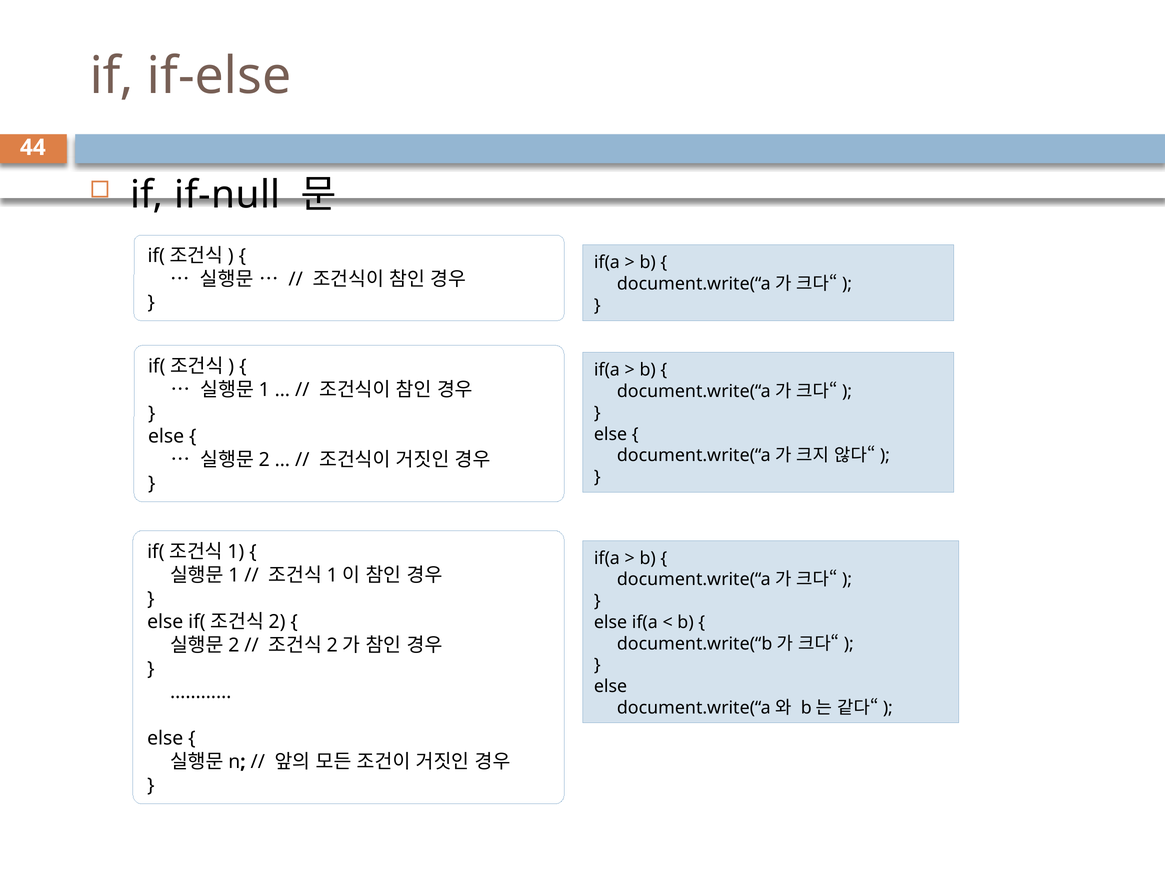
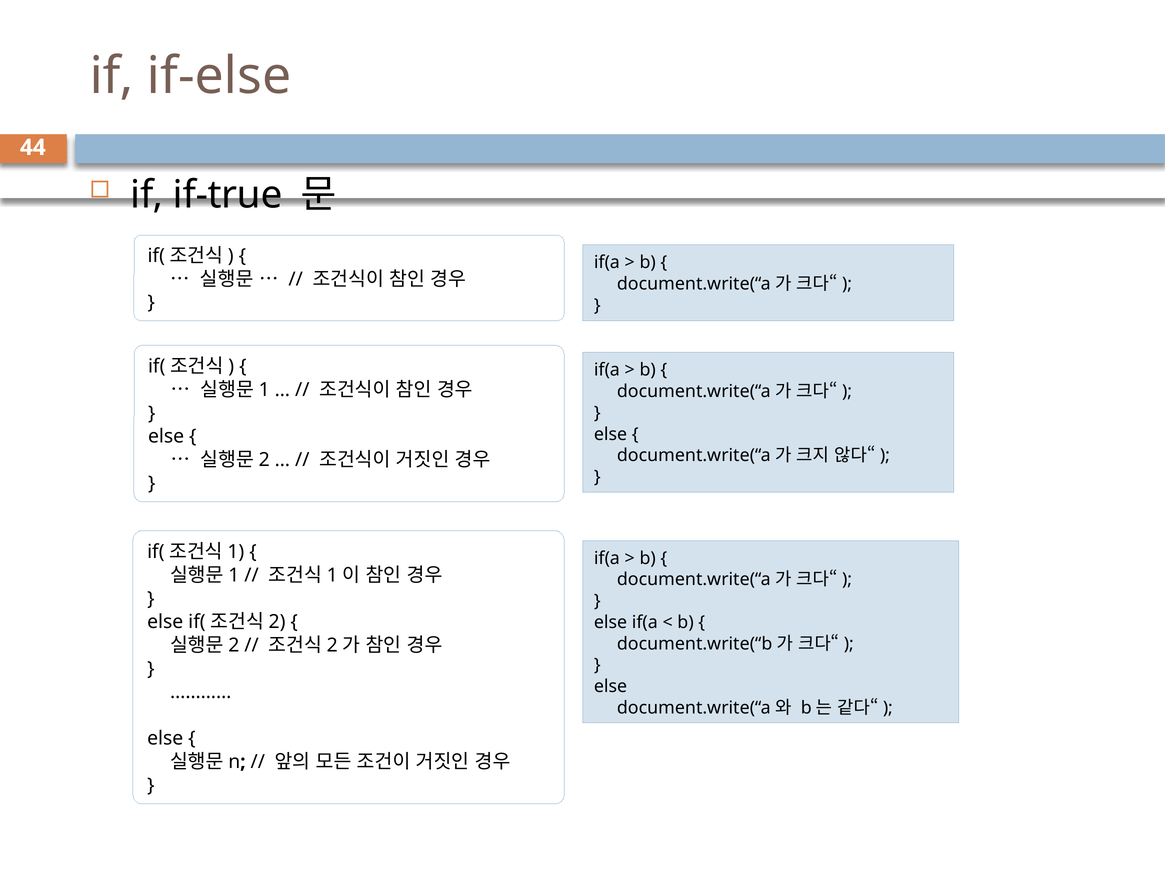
if-null: if-null -> if-true (228, 195)
